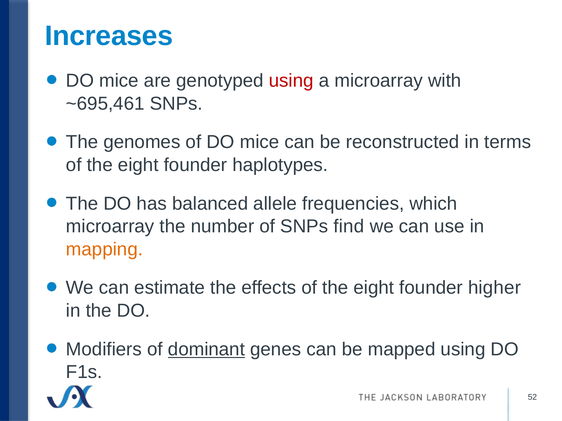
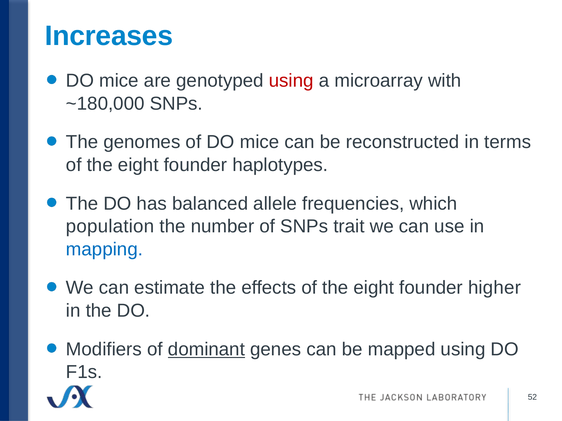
~695,461: ~695,461 -> ~180,000 (105, 104)
microarray: microarray -> population (110, 227)
find: find -> trait (349, 227)
mapping colour: orange -> blue (104, 250)
